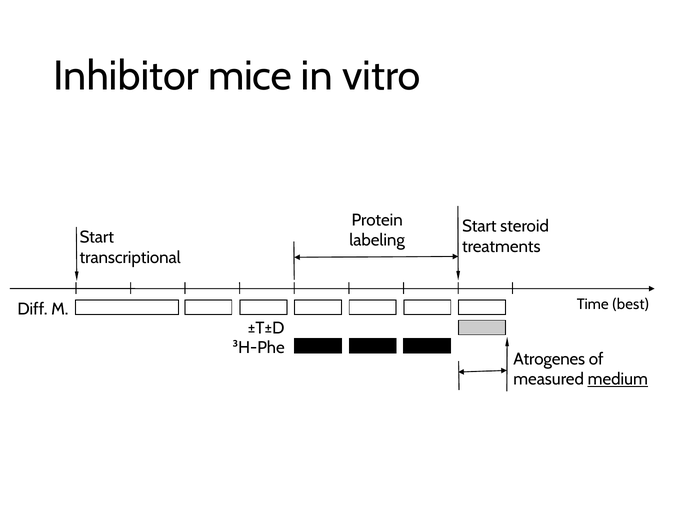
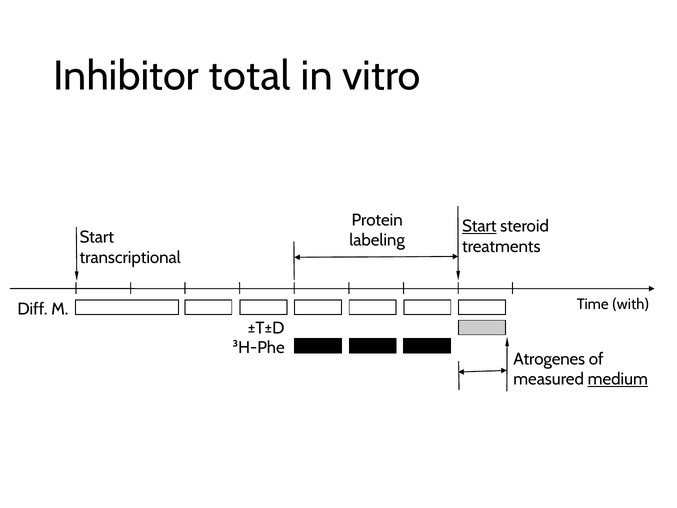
mice: mice -> total (250, 76)
Start underline: none -> present (479, 226)
best: best -> with (631, 304)
